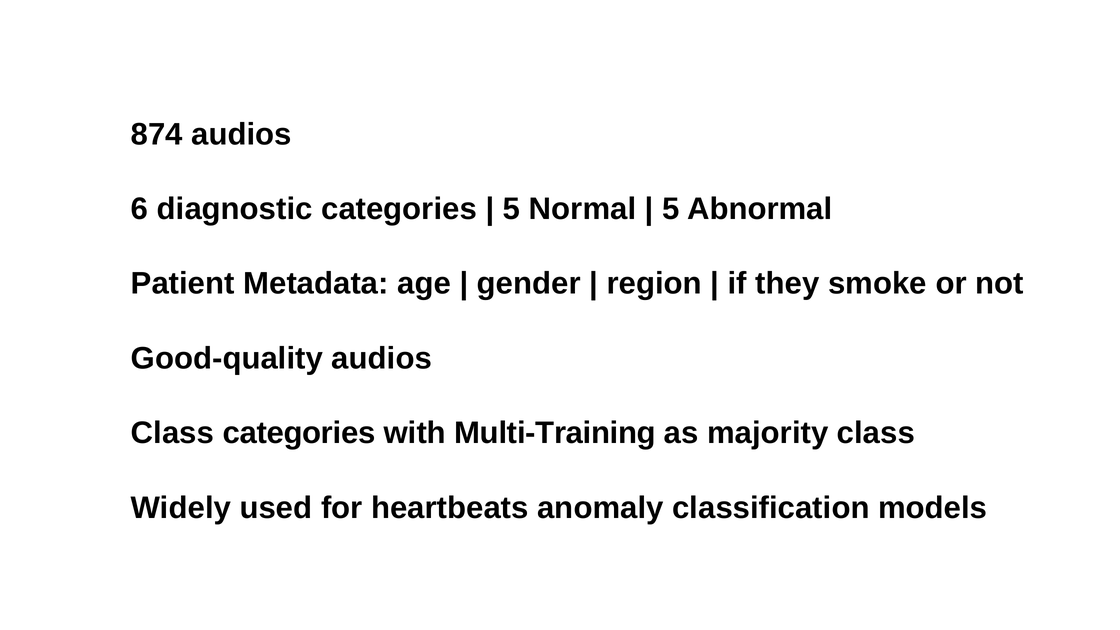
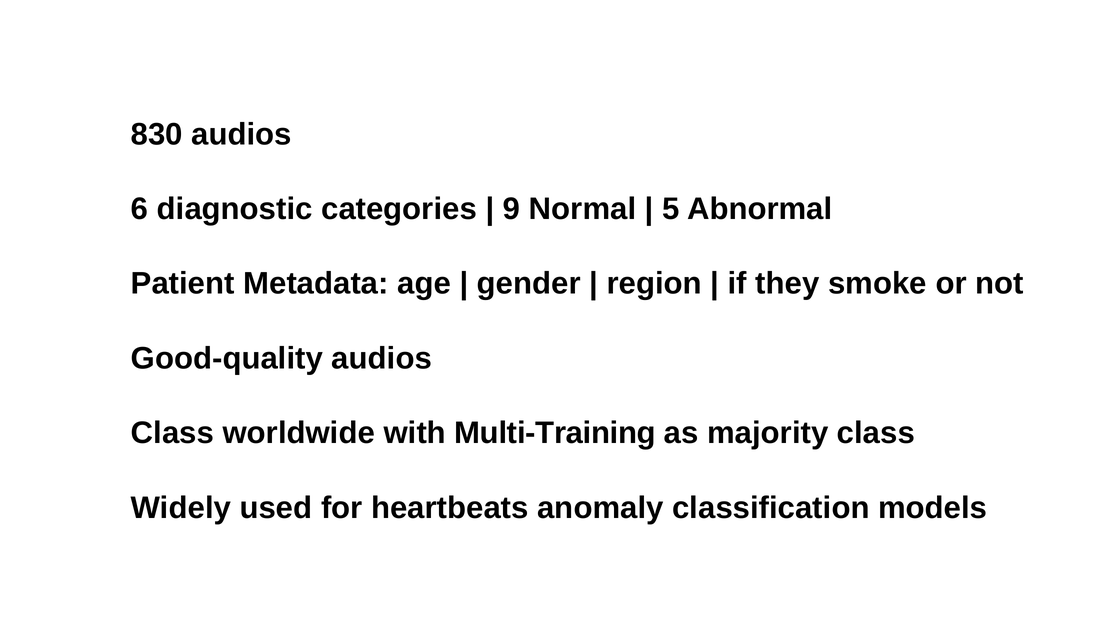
874: 874 -> 830 (157, 134)
5: 5 -> 9 (512, 209)
Class categories: categories -> worldwide (299, 433)
